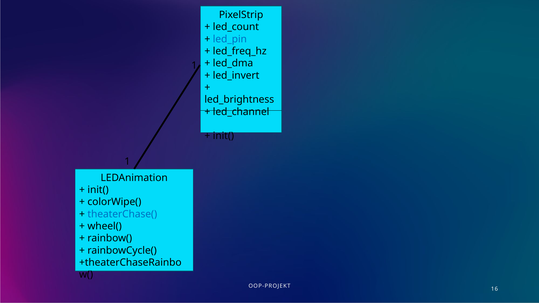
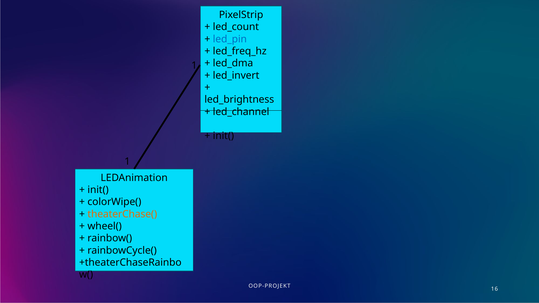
theaterChase( colour: blue -> orange (122, 214)
